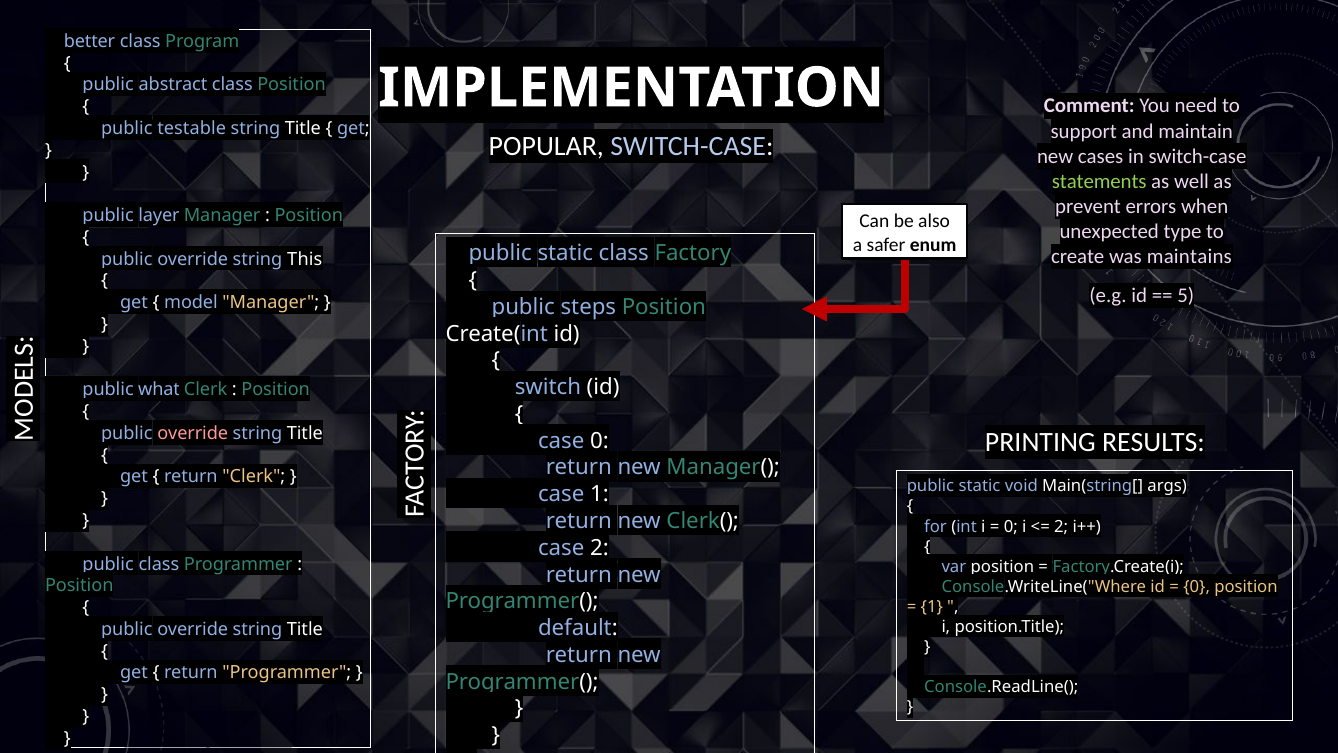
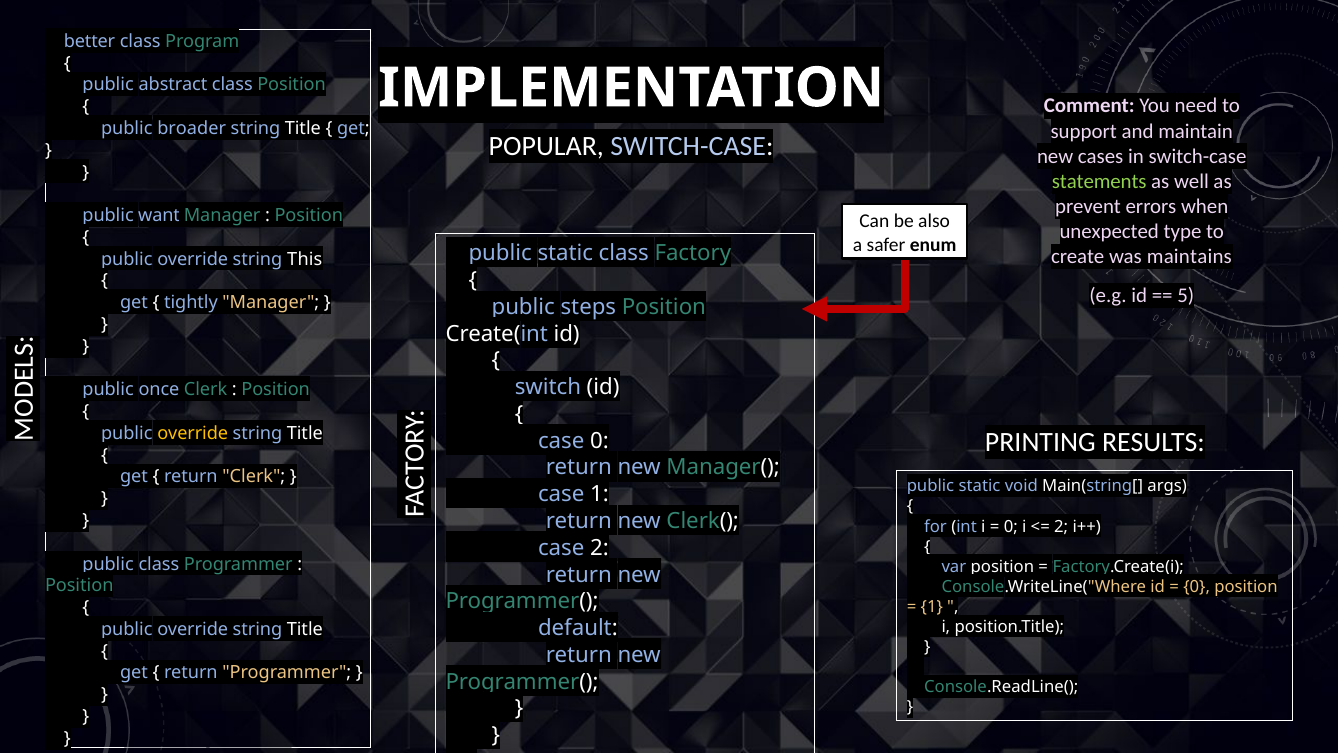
testable: testable -> broader (192, 128)
layer: layer -> want (159, 215)
model: model -> tightly (191, 303)
what: what -> once (159, 390)
override colour: pink -> yellow (193, 433)
